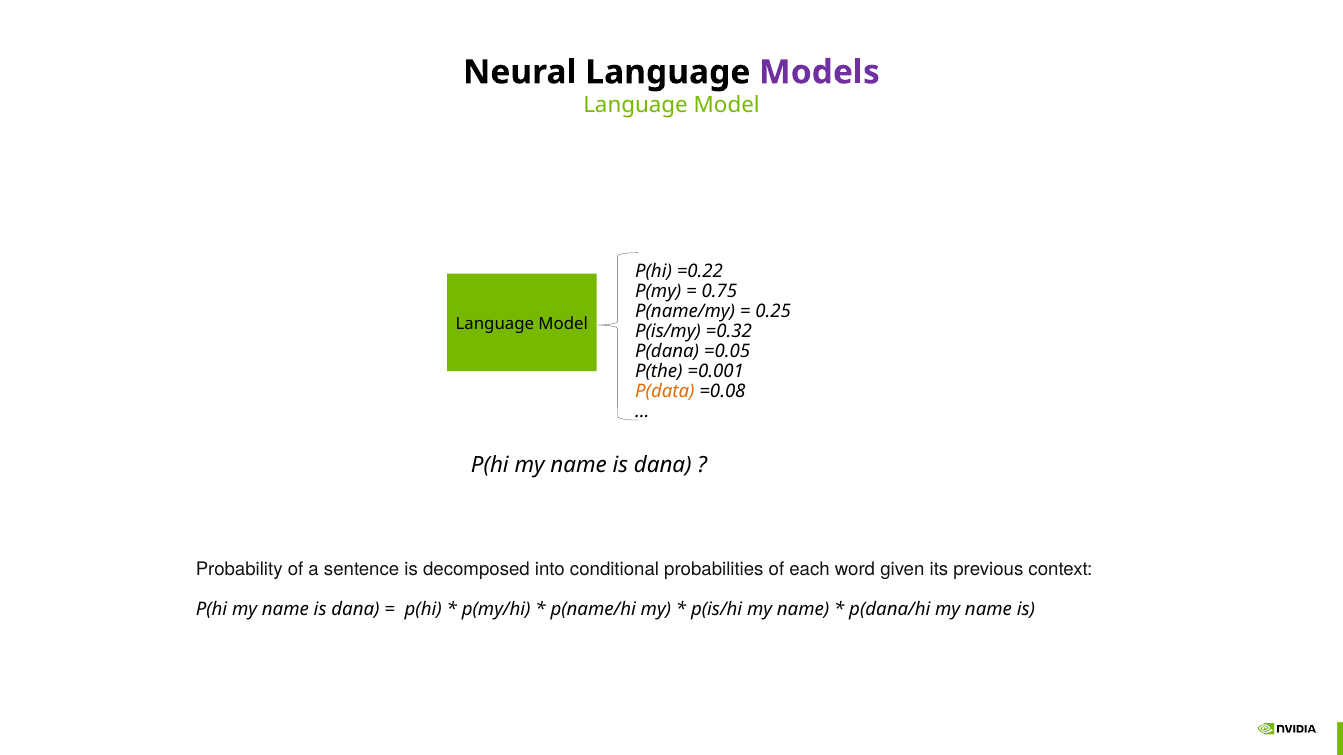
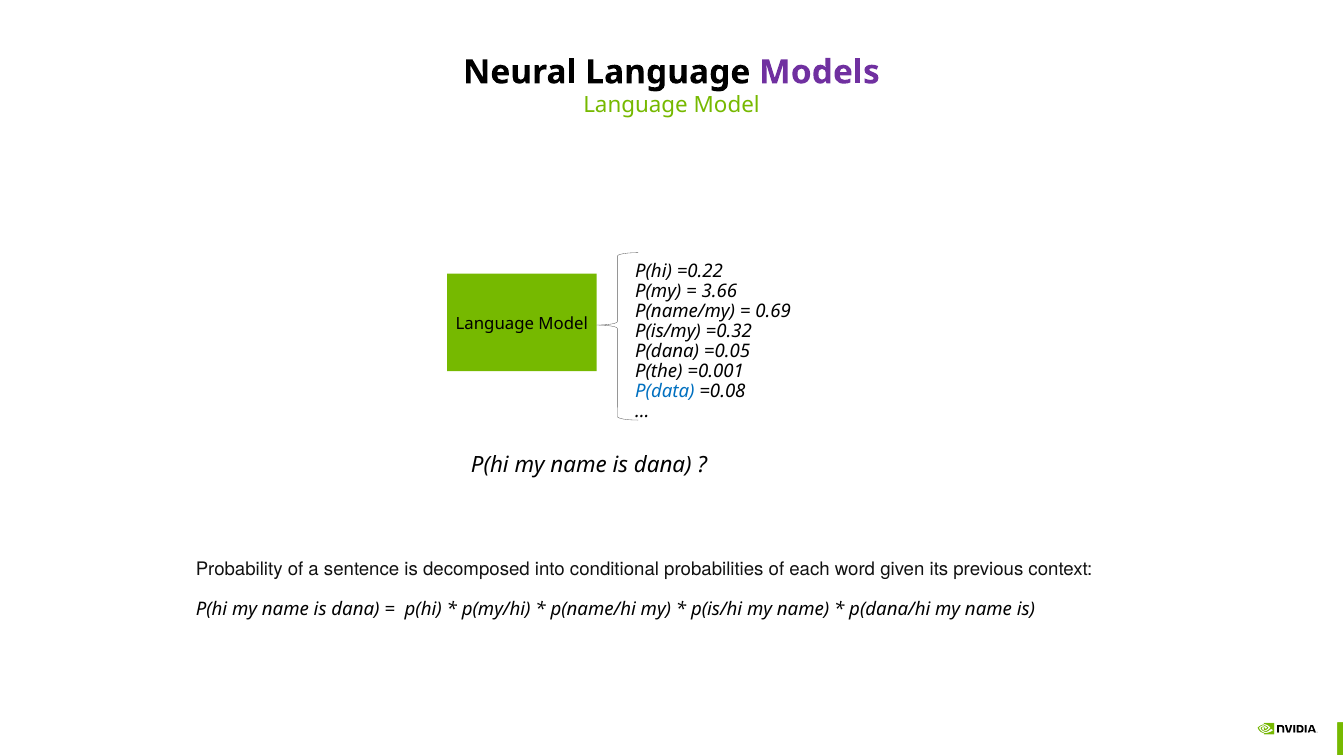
0.75: 0.75 -> 3.66 (719, 291)
0.25: 0.25 -> 0.69 (773, 311)
P(data colour: orange -> blue (665, 392)
